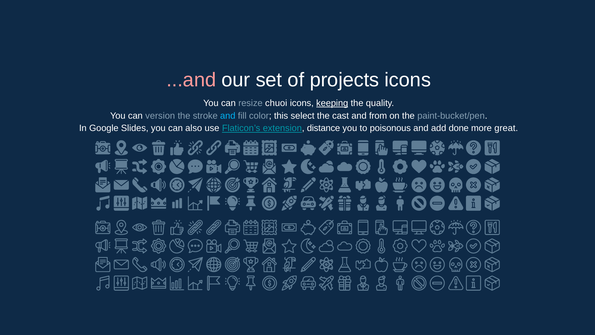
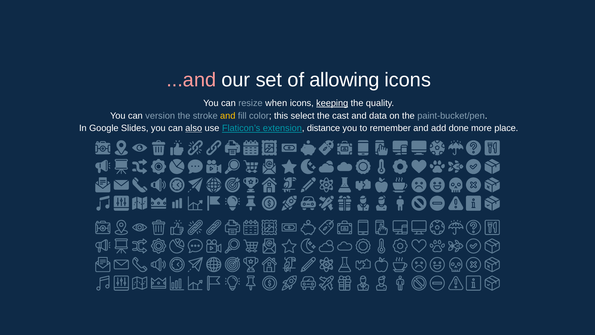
projects: projects -> allowing (344, 80)
chuoi: chuoi -> when (276, 103)
and colour: light blue -> yellow (228, 116)
from: from -> data (378, 116)
also underline: none -> present (194, 128)
poisonous: poisonous -> remember (390, 128)
great: great -> place (506, 128)
